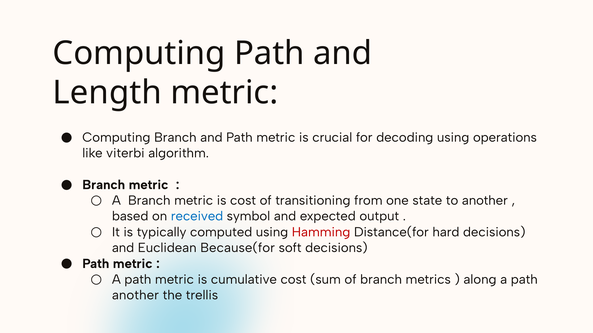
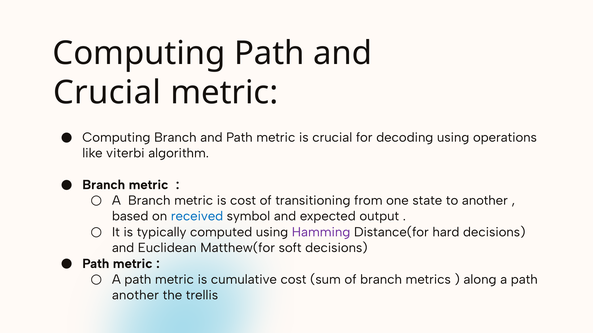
Length: Length -> Crucial (107, 93)
Hamming colour: red -> purple (321, 232)
Because(for: Because(for -> Matthew(for (238, 248)
